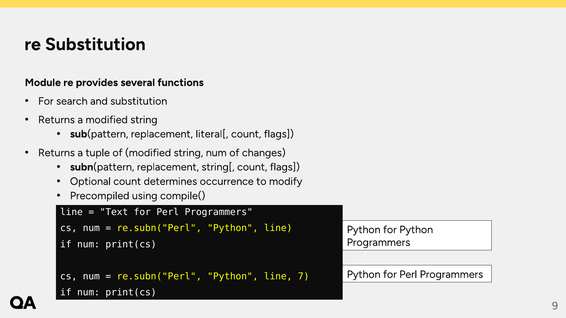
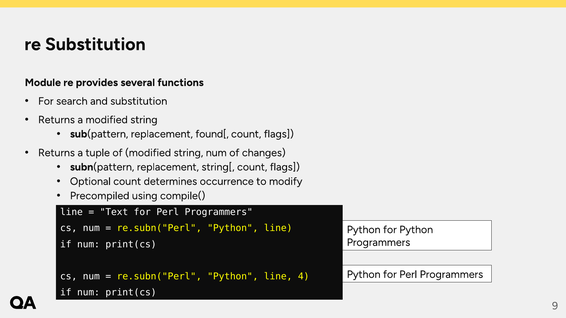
literal[: literal[ -> found[ (212, 134)
7: 7 -> 4 (304, 277)
